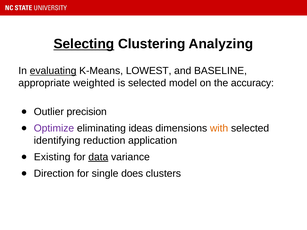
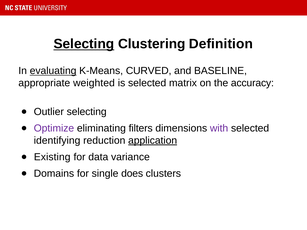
Analyzing: Analyzing -> Definition (221, 44)
LOWEST: LOWEST -> CURVED (149, 71)
model: model -> matrix (183, 83)
Outlier precision: precision -> selecting (87, 112)
ideas: ideas -> filters (141, 128)
with colour: orange -> purple (219, 128)
application underline: none -> present (153, 141)
data underline: present -> none (98, 157)
Direction: Direction -> Domains (54, 174)
